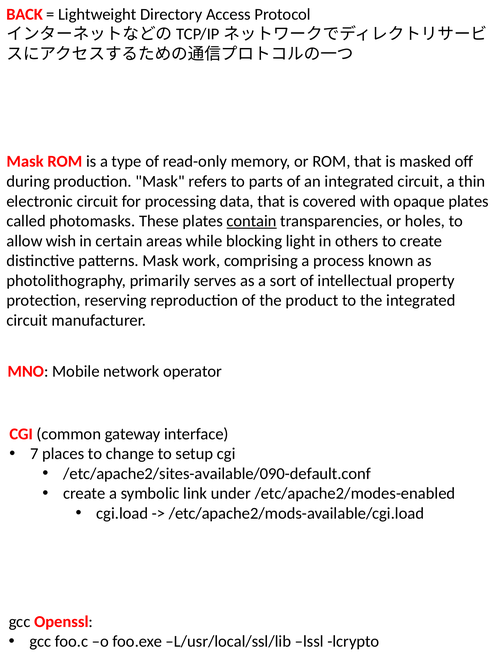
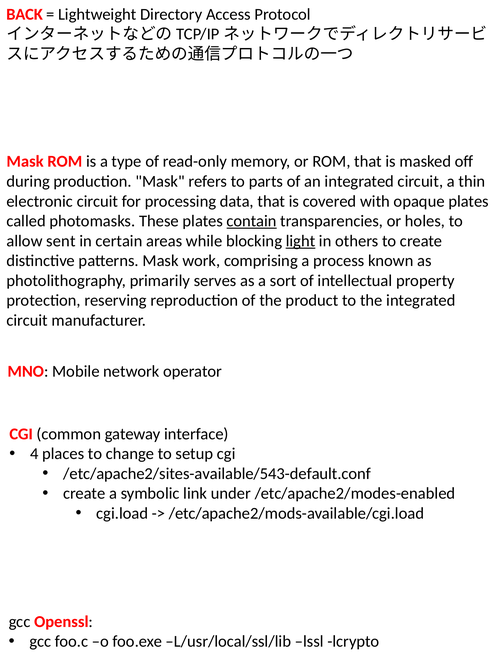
wish: wish -> sent (61, 241)
light underline: none -> present (301, 241)
7: 7 -> 4 (34, 454)
/etc/apache2/sites-available/090-default.conf: /etc/apache2/sites-available/090-default.conf -> /etc/apache2/sites-available/543-default.conf (217, 474)
